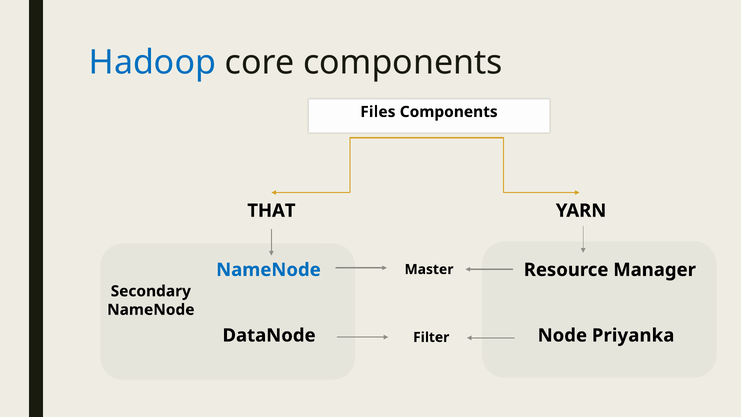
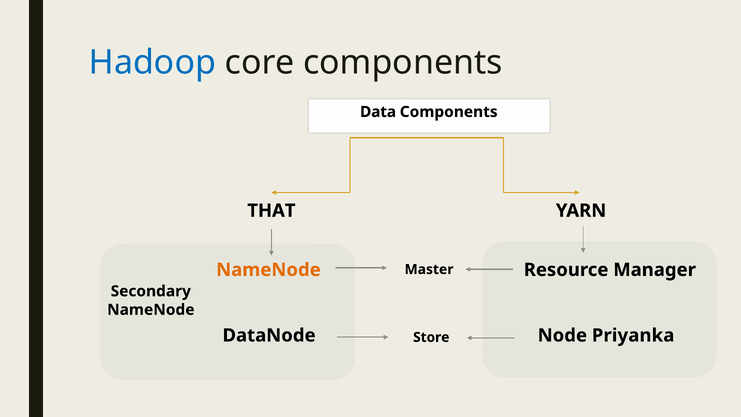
Files: Files -> Data (378, 112)
NameNode colour: blue -> orange (268, 270)
Filter: Filter -> Store (431, 337)
